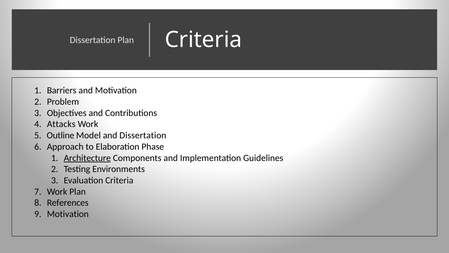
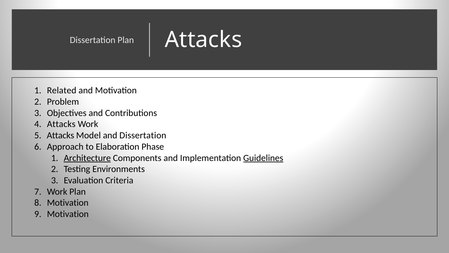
Criteria: Criteria -> Attacks (203, 40)
Barriers: Barriers -> Related (62, 90)
Outline: Outline -> Attacks (61, 135)
Guidelines underline: none -> present (263, 158)
References: References -> Motivation (68, 203)
